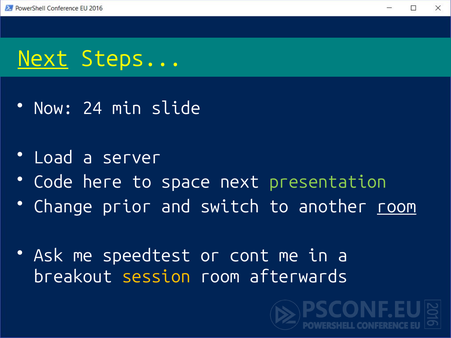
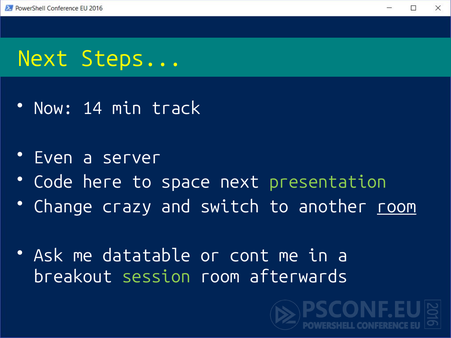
Next underline: present -> none (43, 59)
24: 24 -> 14 (93, 109)
slide: slide -> track (176, 109)
Load: Load -> Even (53, 158)
prior: prior -> crazy (127, 207)
speedtest: speedtest -> datatable (147, 256)
session colour: yellow -> light green (156, 277)
